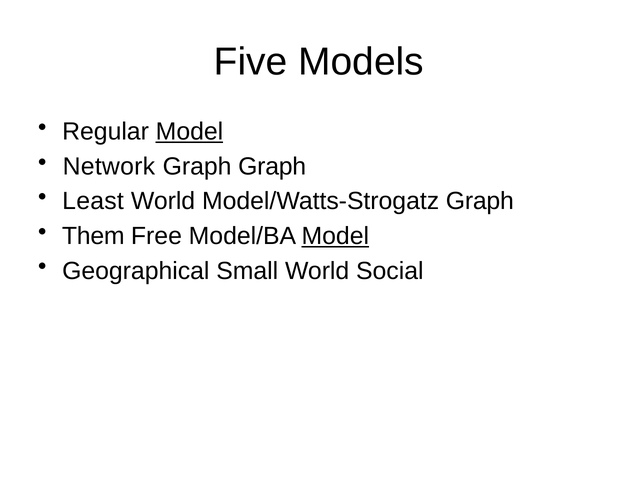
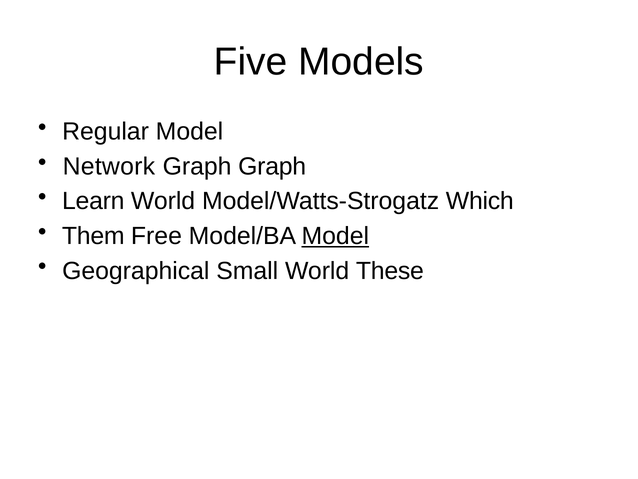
Model underline: present -> none (189, 131)
Least: Least -> Learn (93, 201)
Model/Watts-Strogatz Graph: Graph -> Which (480, 201)
Social: Social -> These (390, 271)
